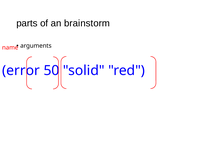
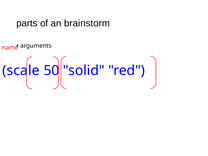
error: error -> scale (21, 71)
